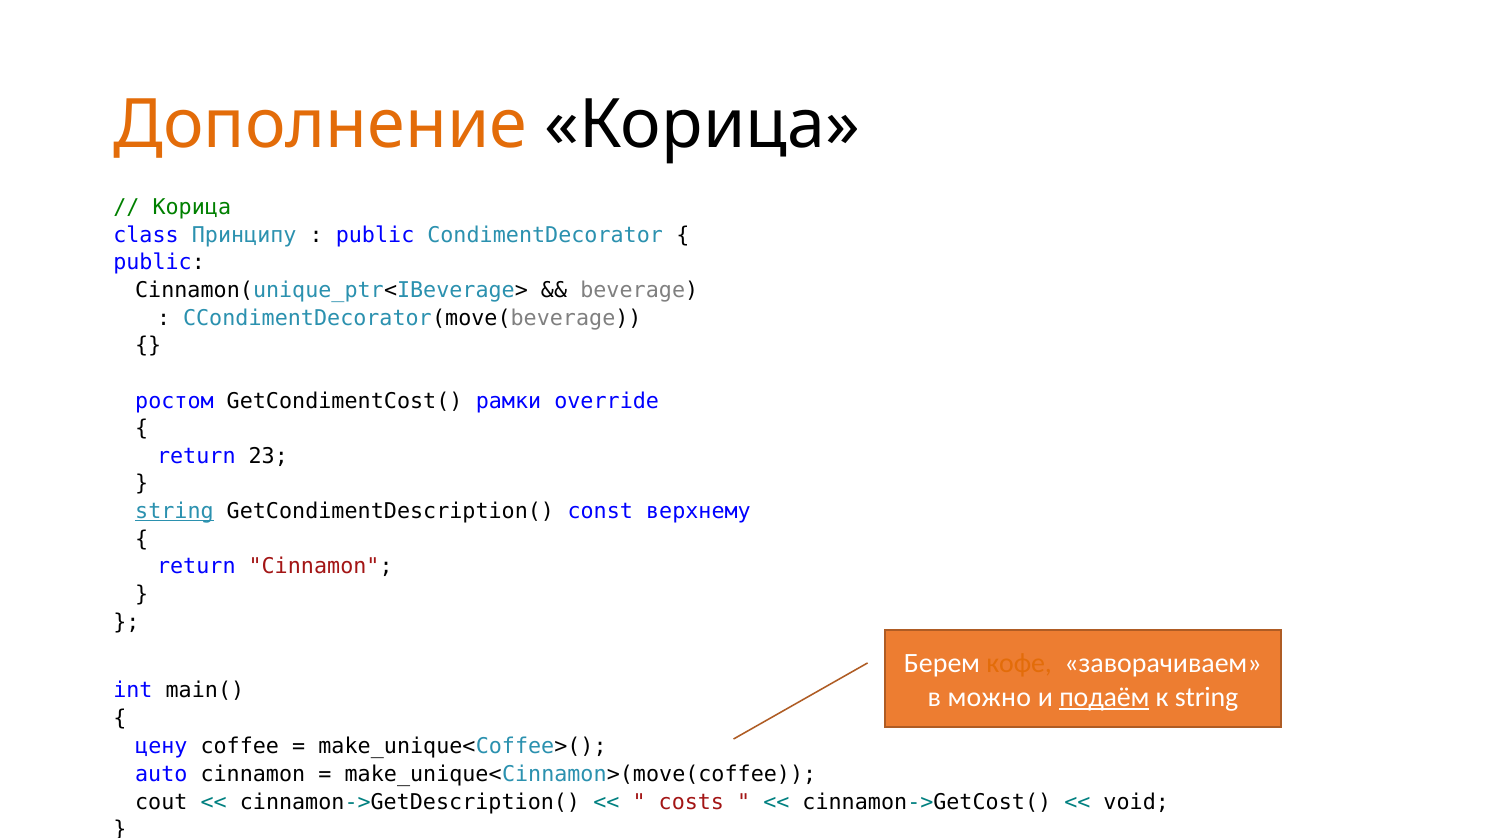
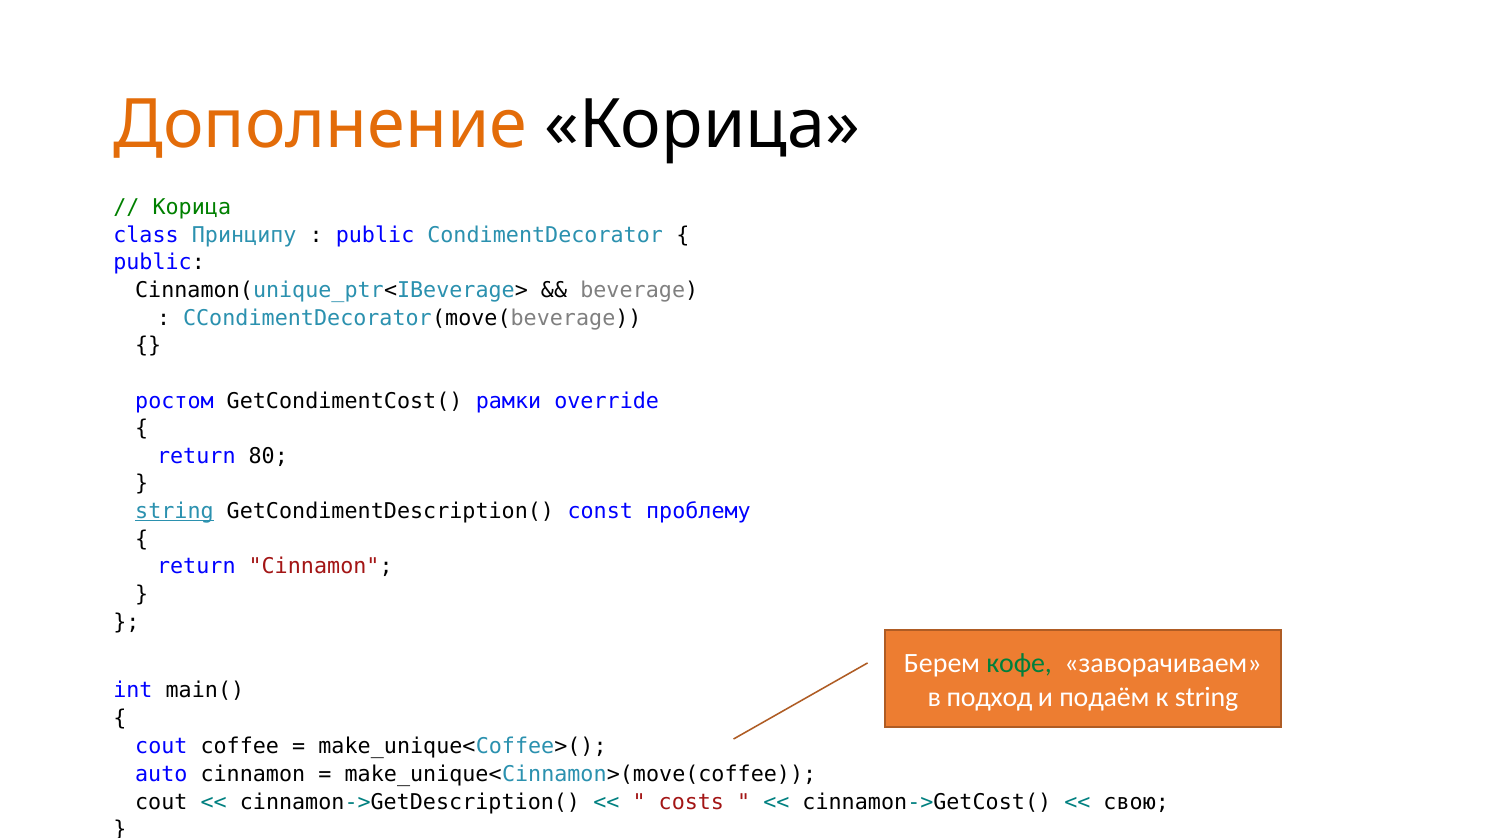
23: 23 -> 80 (268, 456)
верхнему: верхнему -> проблему (698, 511)
кофе colour: orange -> green (1019, 663)
можно: можно -> подход (990, 697)
подаём underline: present -> none (1104, 697)
цену: цену -> cout (161, 746)
void: void -> свою (1136, 801)
